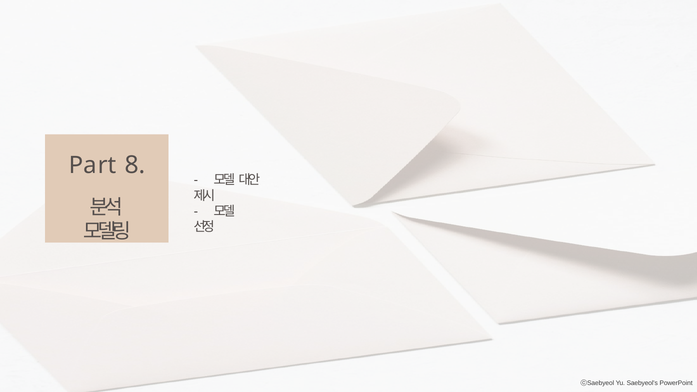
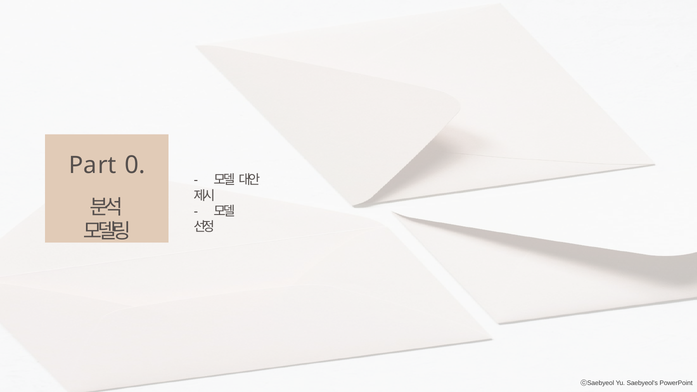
8: 8 -> 0 (135, 165)
